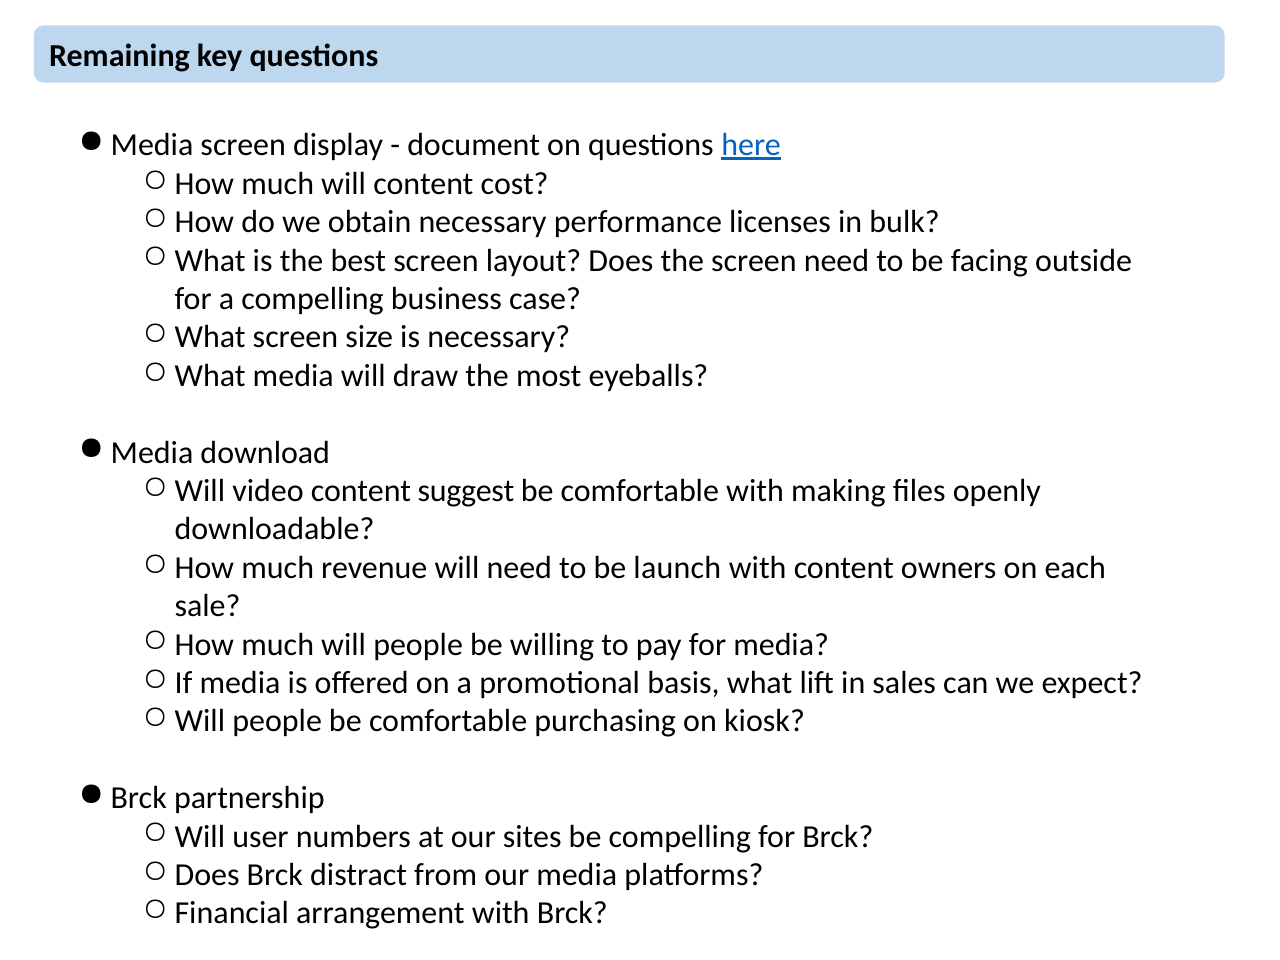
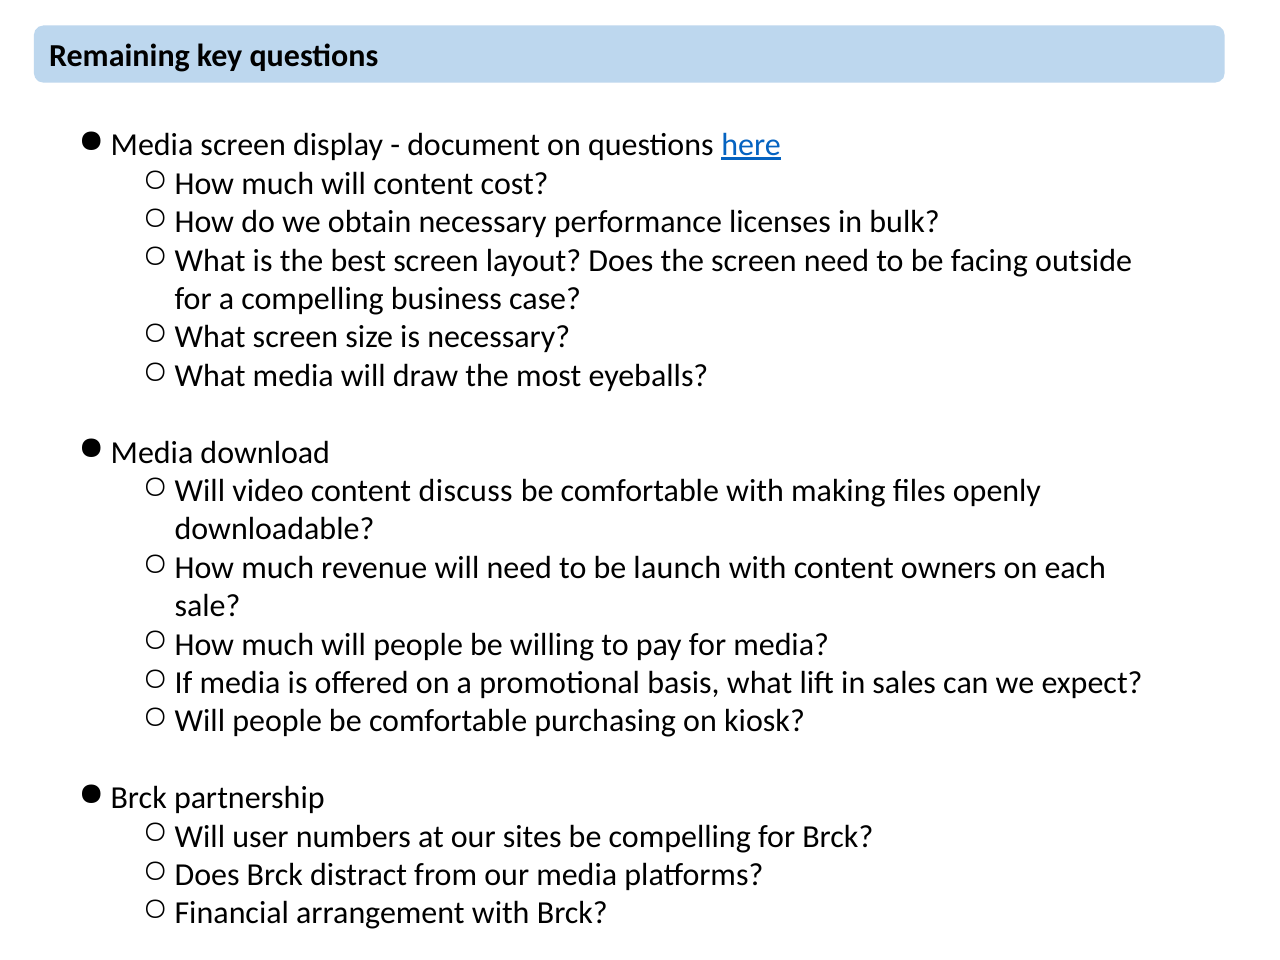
suggest: suggest -> discuss (466, 491)
